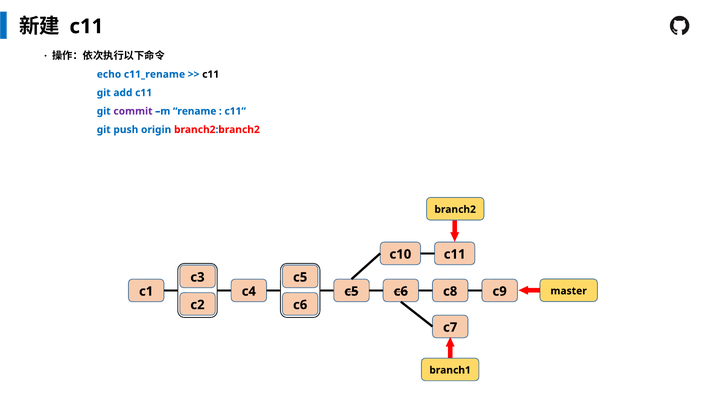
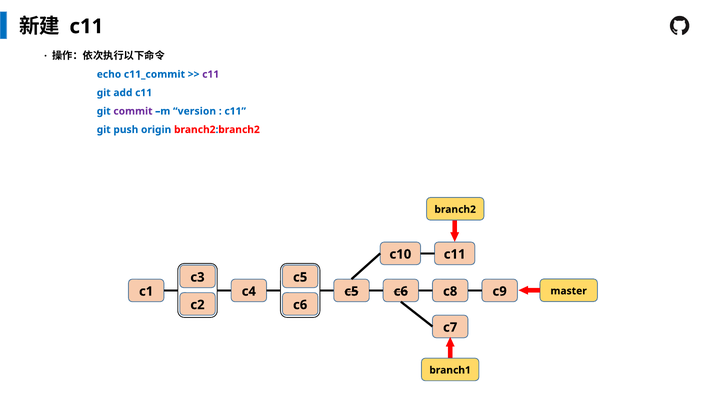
c11_rename: c11_rename -> c11_commit (154, 74)
c11 colour: black -> purple (211, 74)
rename: rename -> version (195, 111)
